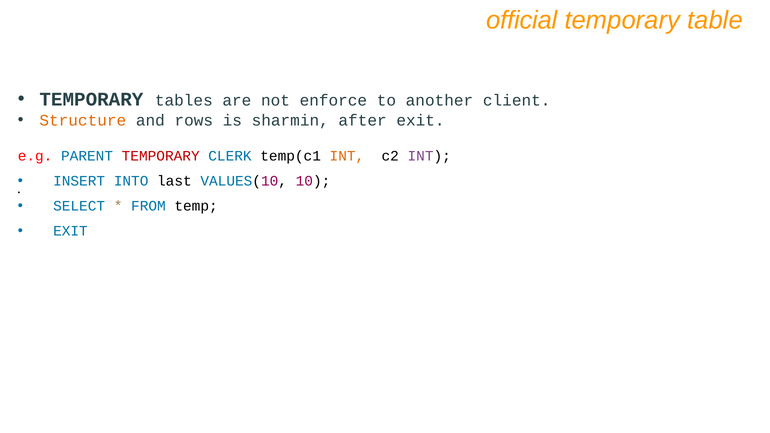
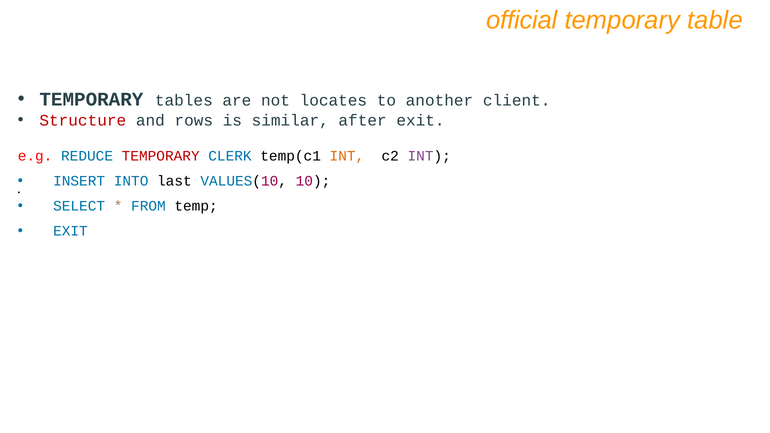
enforce: enforce -> locates (333, 101)
Structure colour: orange -> red (83, 121)
sharmin: sharmin -> similar (290, 121)
PARENT: PARENT -> REDUCE (87, 156)
